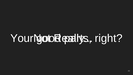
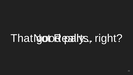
Your: Your -> That (22, 38)
